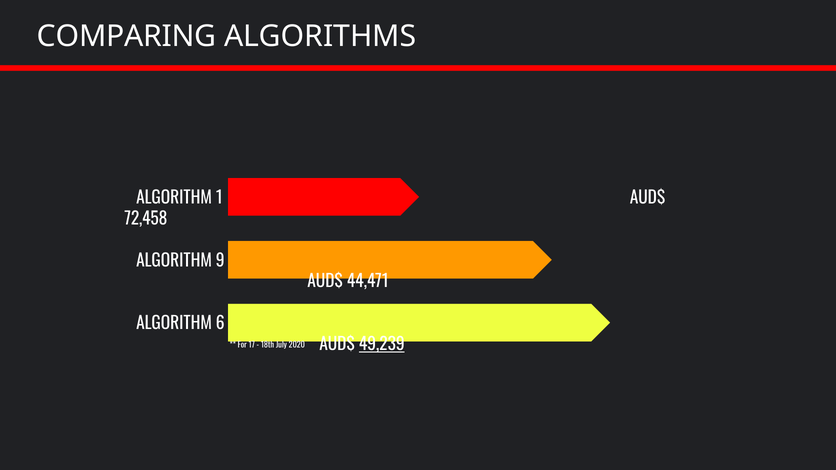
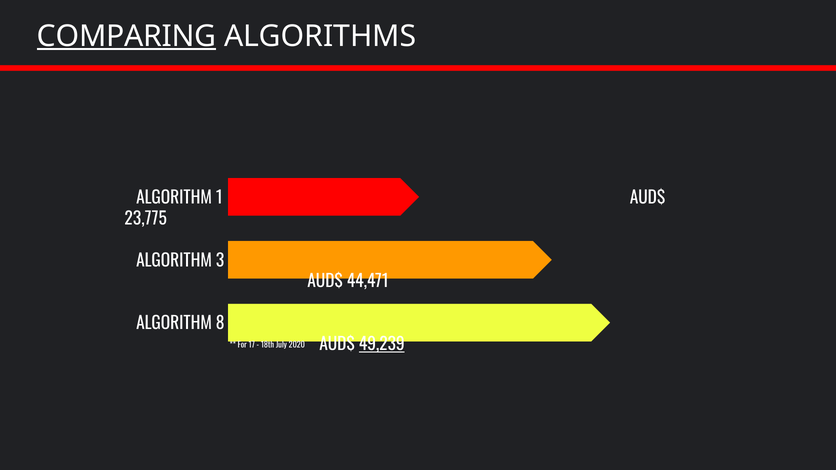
COMPARING underline: none -> present (127, 36)
72,458: 72,458 -> 23,775 (146, 219)
9: 9 -> 3 (220, 261)
6: 6 -> 8 (220, 324)
